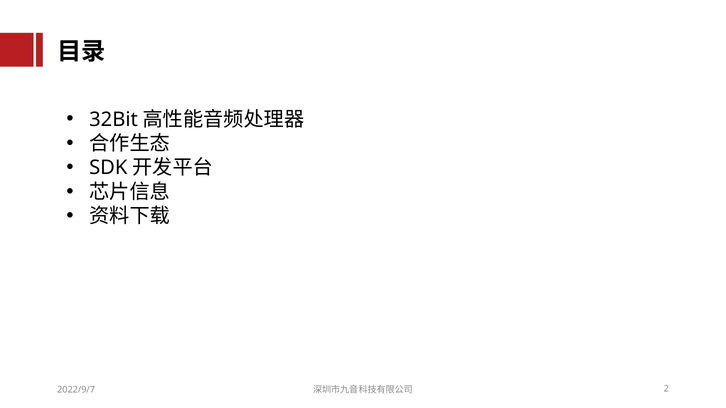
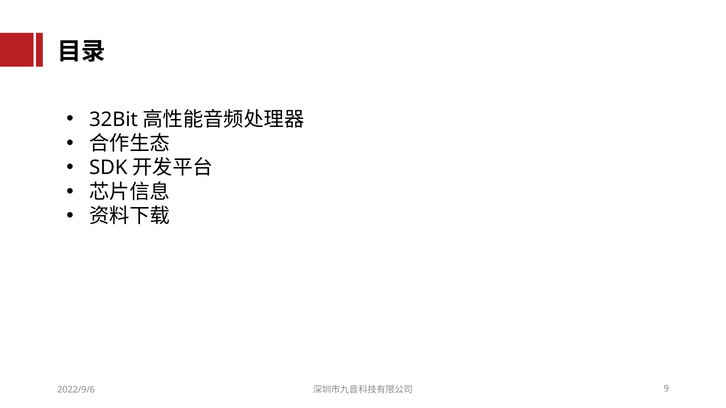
2022/9/7: 2022/9/7 -> 2022/9/6 (76, 390)
2: 2 -> 9 (666, 389)
